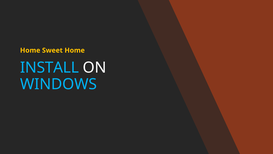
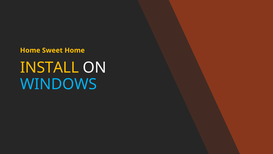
INSTALL colour: light blue -> yellow (49, 67)
